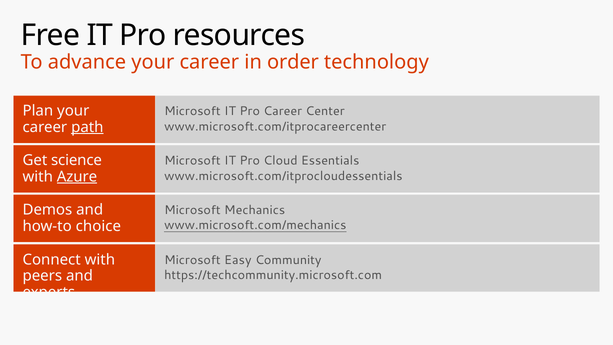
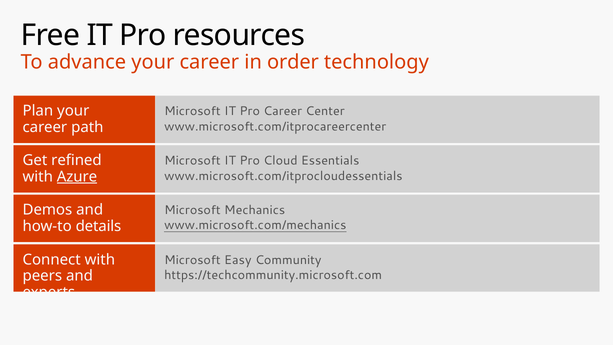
path underline: present -> none (87, 127)
science: science -> refined (76, 160)
choice: choice -> details (98, 226)
